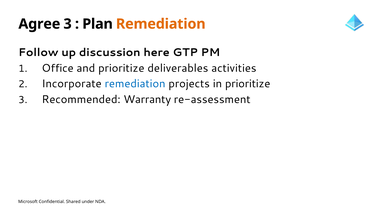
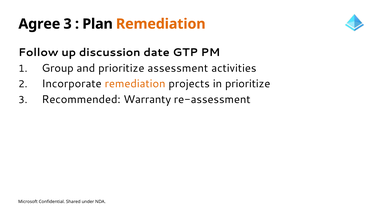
here: here -> date (157, 52)
Office: Office -> Group (58, 68)
deliverables: deliverables -> assessment (178, 68)
remediation colour: blue -> orange (135, 84)
